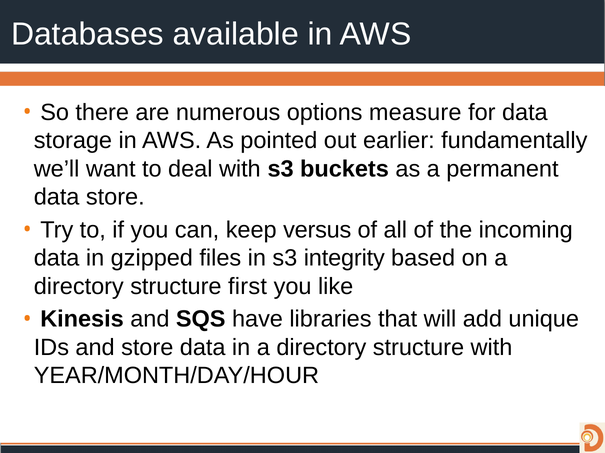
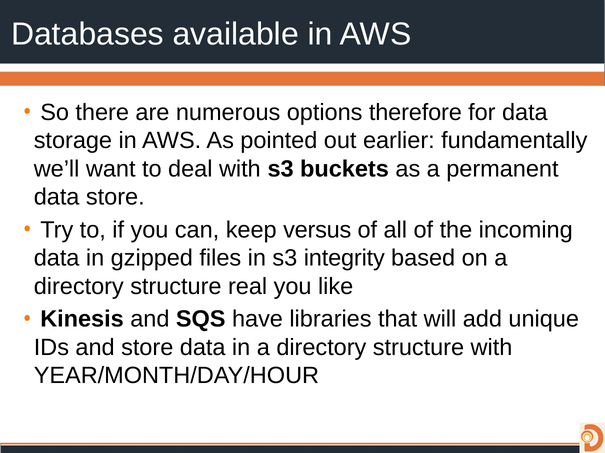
measure: measure -> therefore (415, 113)
first: first -> real (248, 287)
